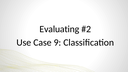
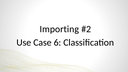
Evaluating: Evaluating -> Importing (59, 29)
9: 9 -> 6 (57, 43)
